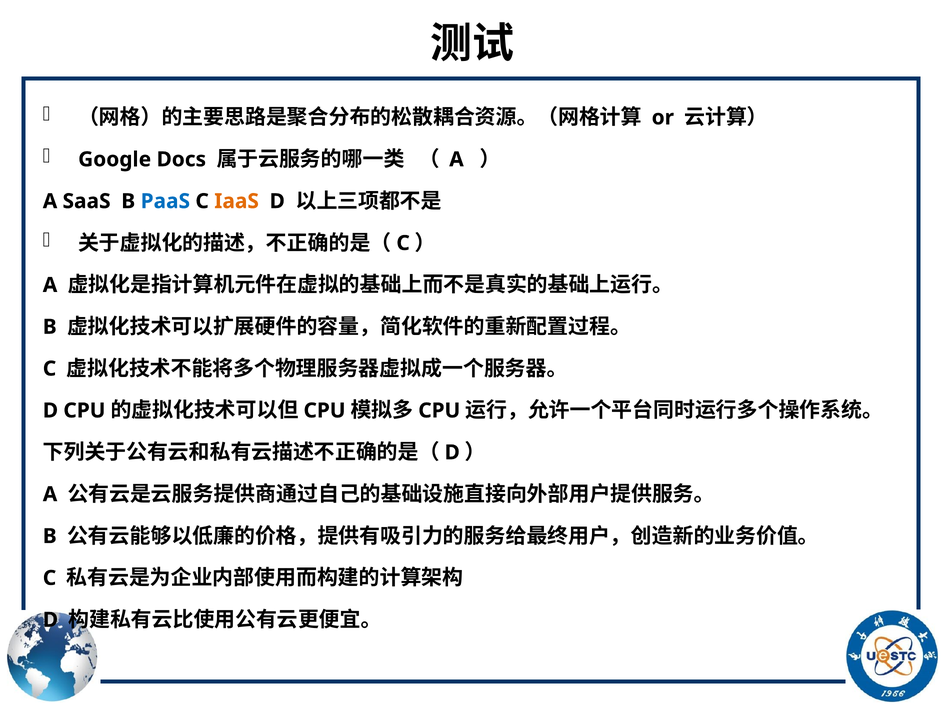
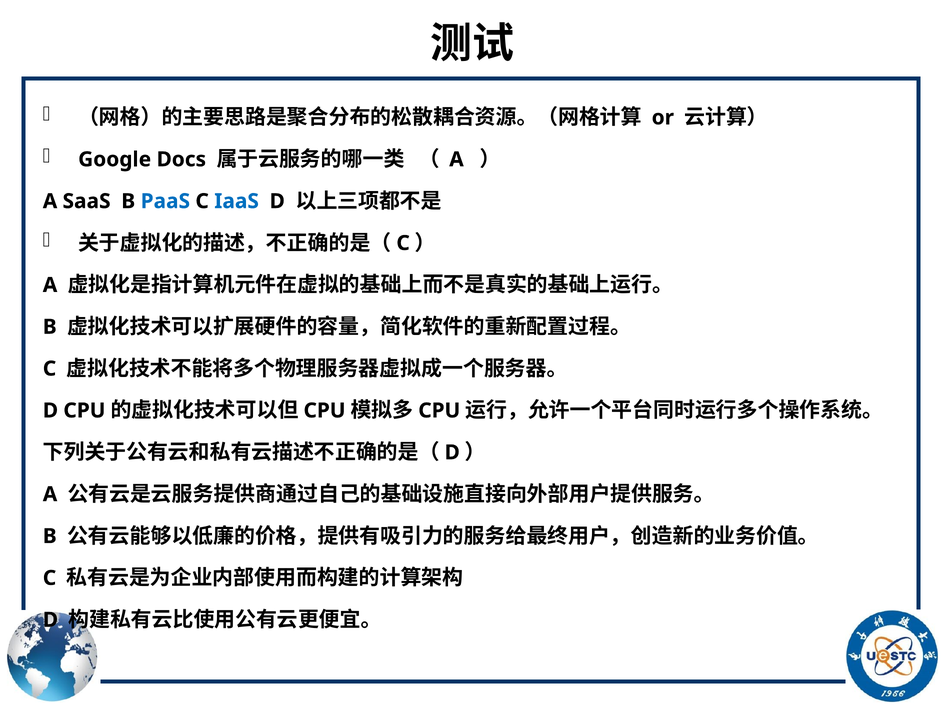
IaaS colour: orange -> blue (237, 201)
